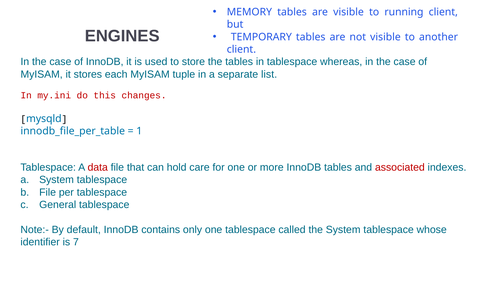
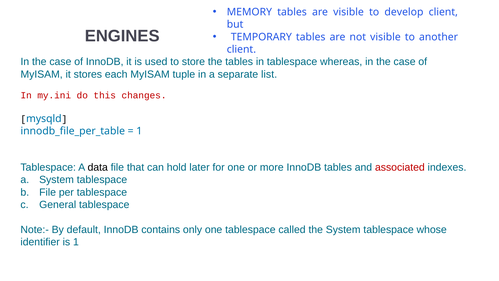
running: running -> develop (404, 12)
data colour: red -> black (98, 167)
care: care -> later (200, 167)
is 7: 7 -> 1 (76, 242)
